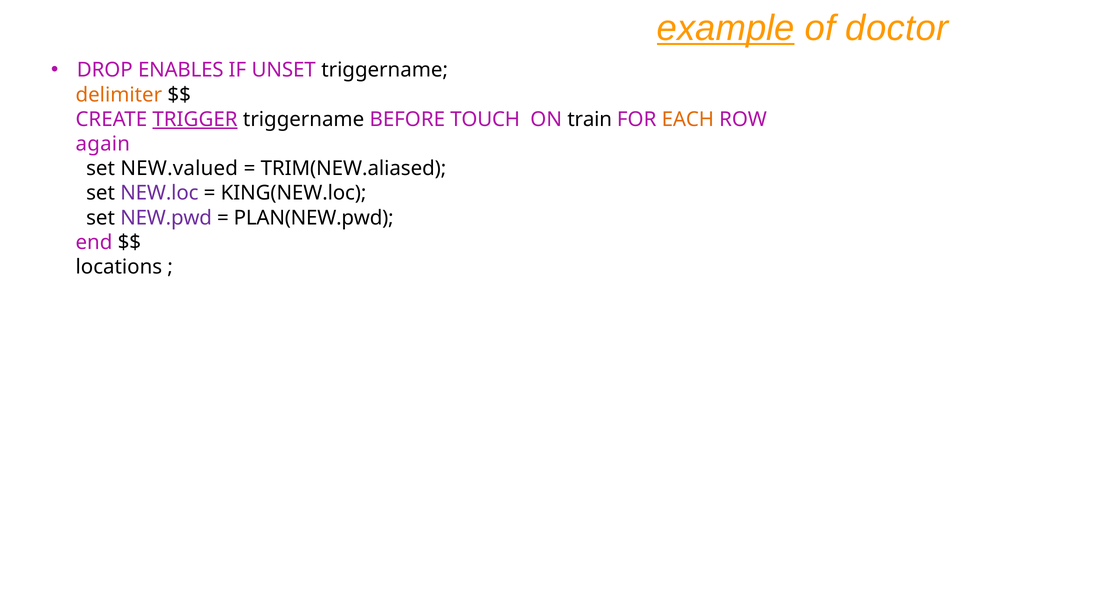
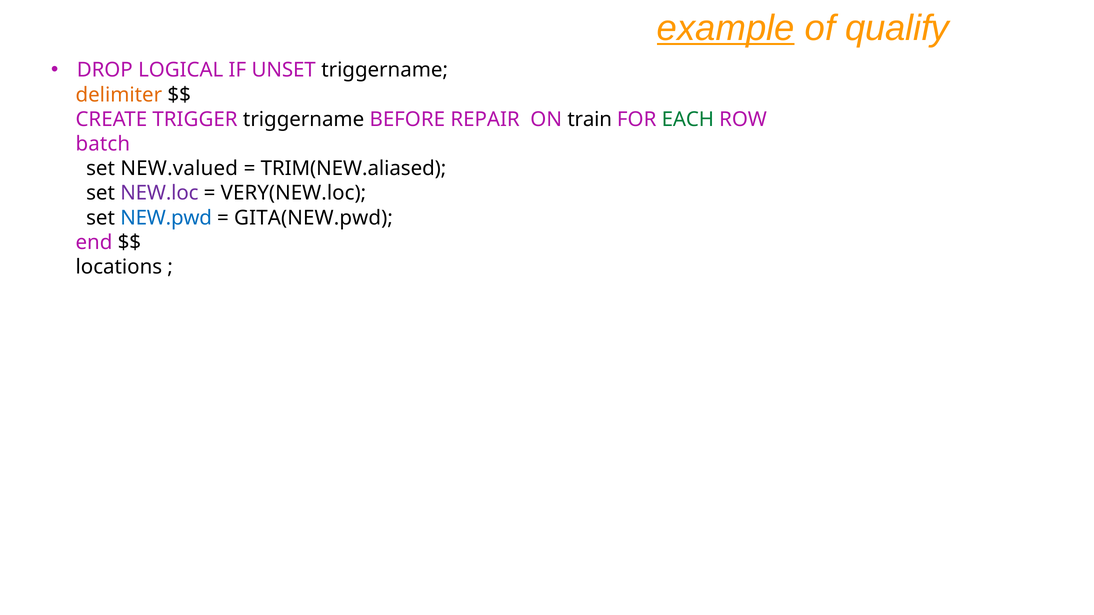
doctor: doctor -> qualify (897, 28)
ENABLES: ENABLES -> LOGICAL (181, 70)
TRIGGER underline: present -> none (195, 119)
TOUCH: TOUCH -> REPAIR (485, 119)
EACH colour: orange -> green (688, 119)
again: again -> batch (103, 144)
KING(NEW.loc: KING(NEW.loc -> VERY(NEW.loc (293, 193)
NEW.pwd colour: purple -> blue (166, 218)
PLAN(NEW.pwd: PLAN(NEW.pwd -> GITA(NEW.pwd (314, 218)
